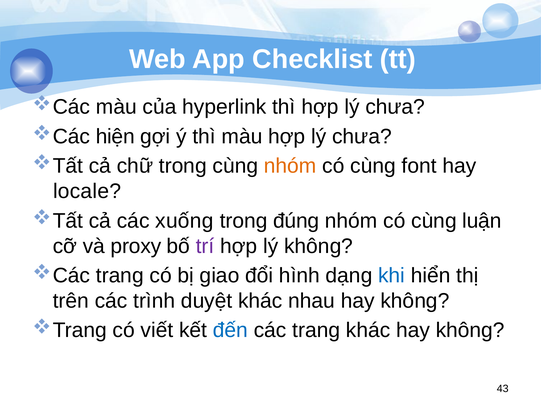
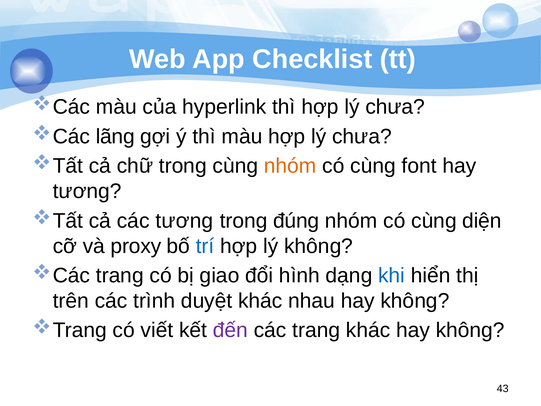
hiện: hiện -> lãng (115, 136)
locale: locale -> tương (87, 191)
các xuống: xuống -> tương (184, 221)
luận: luận -> diện (482, 221)
trí colour: purple -> blue (205, 246)
đến colour: blue -> purple (230, 330)
